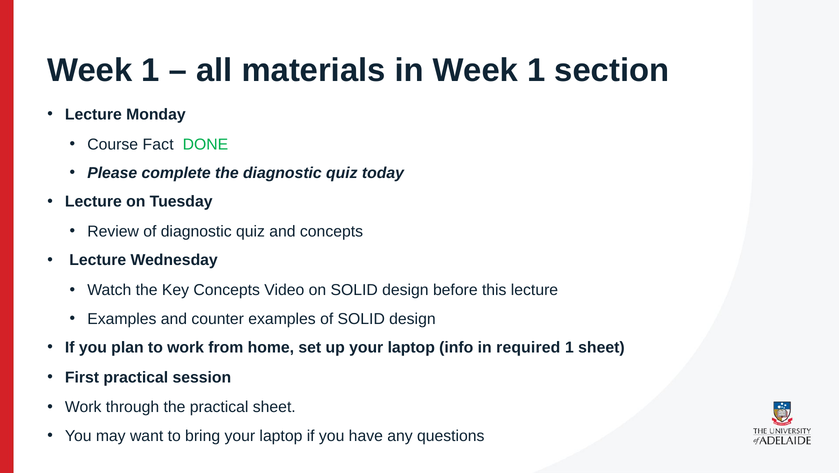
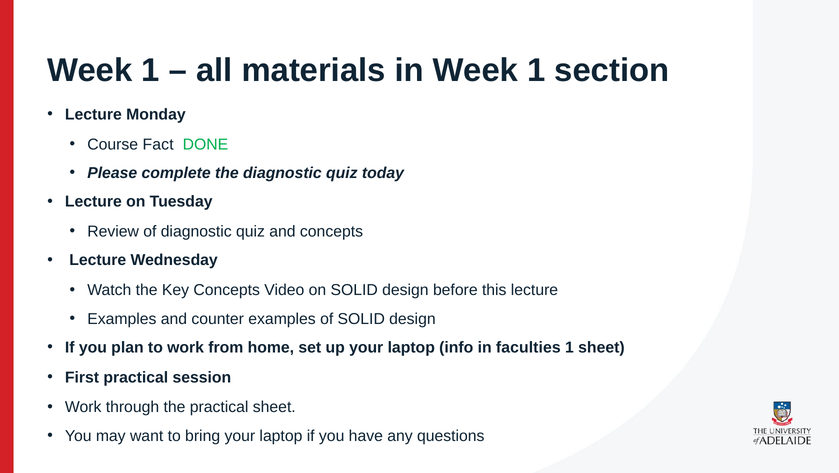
required: required -> faculties (528, 347)
